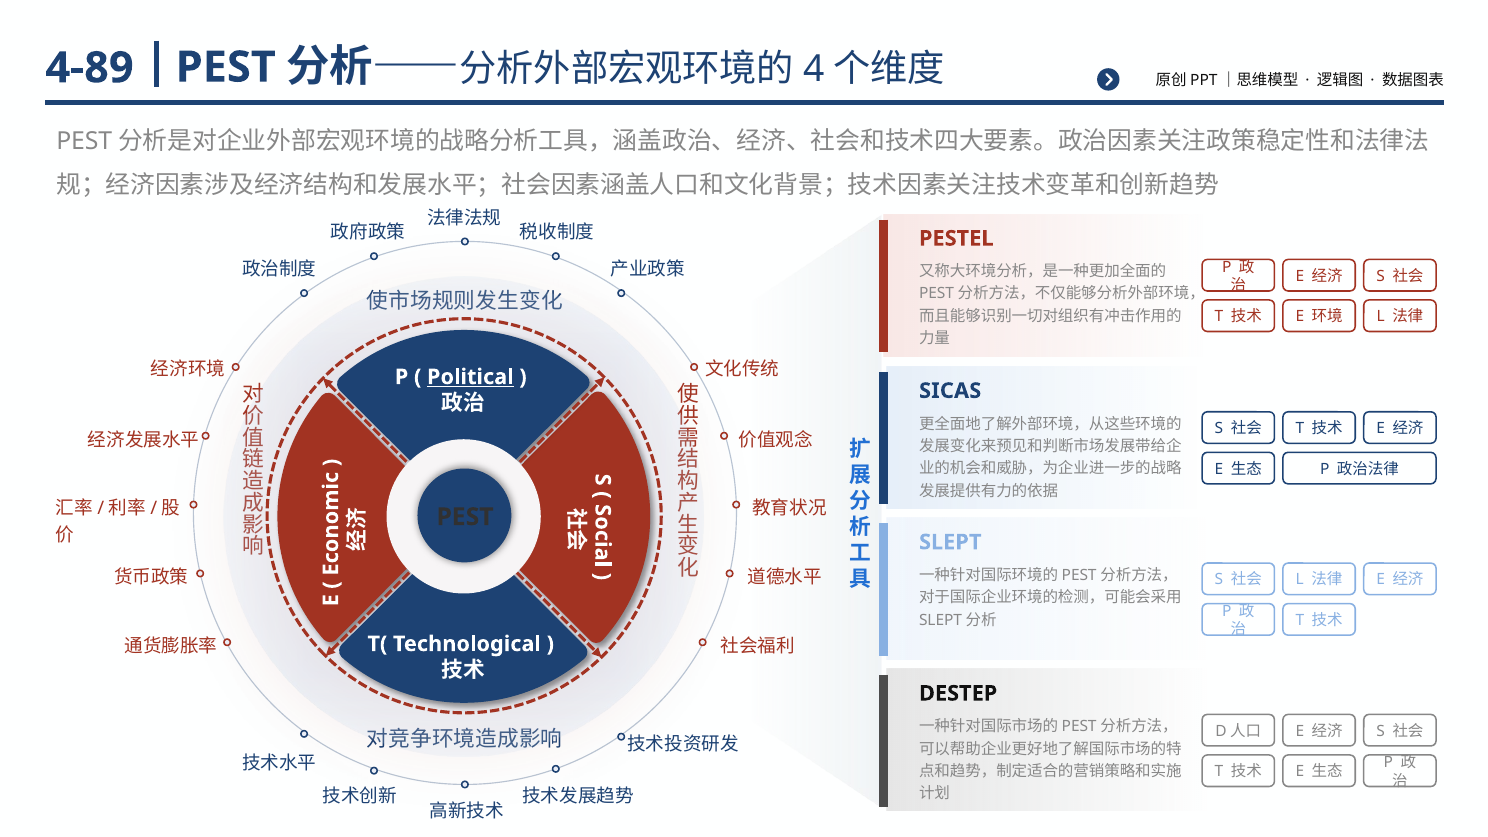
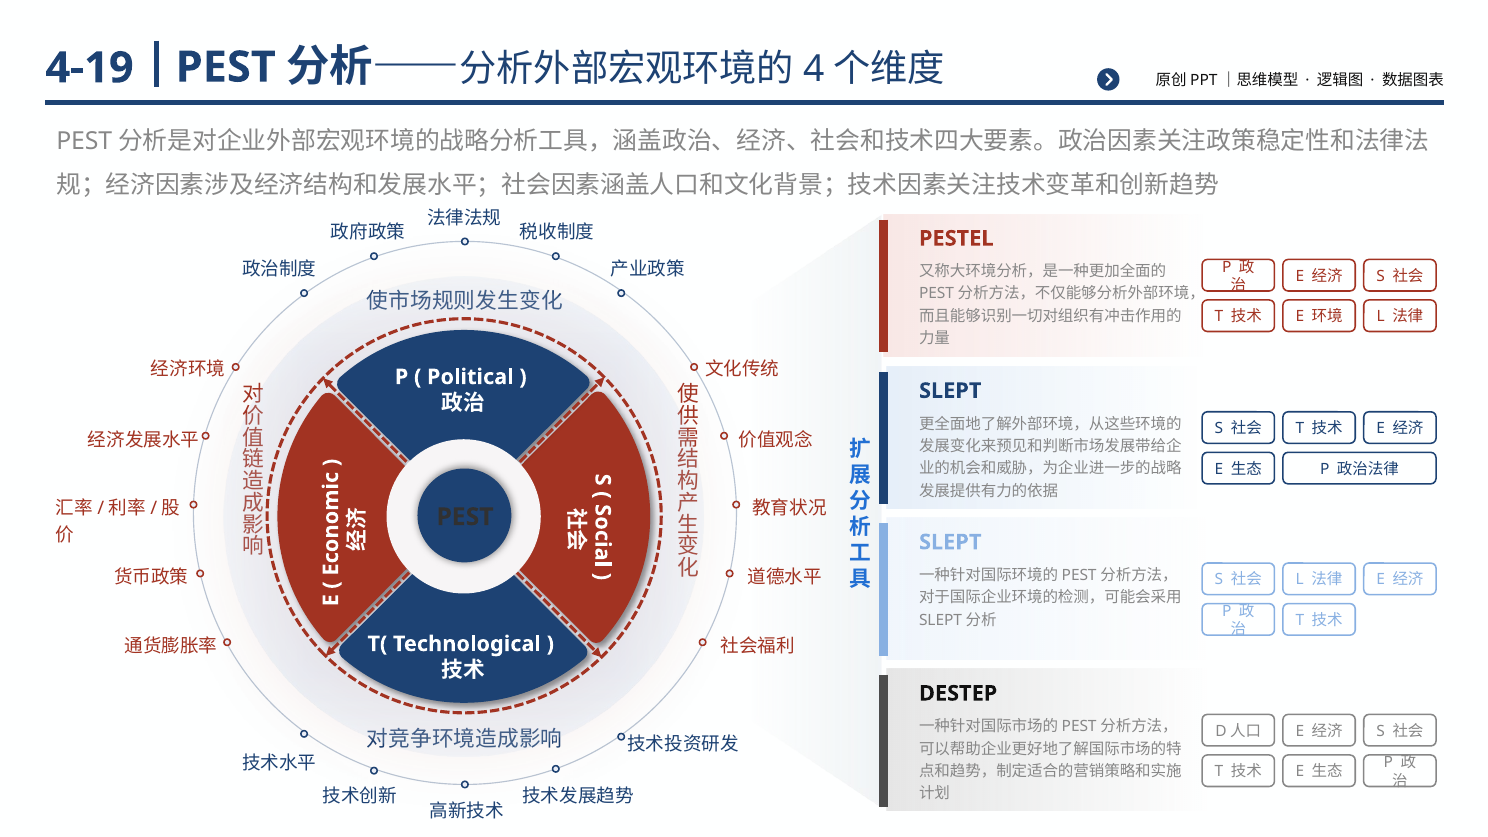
4-89: 4-89 -> 4-19 (90, 68)
Political underline: present -> none (470, 377)
SICAS: SICAS -> SLEPT (950, 391)
